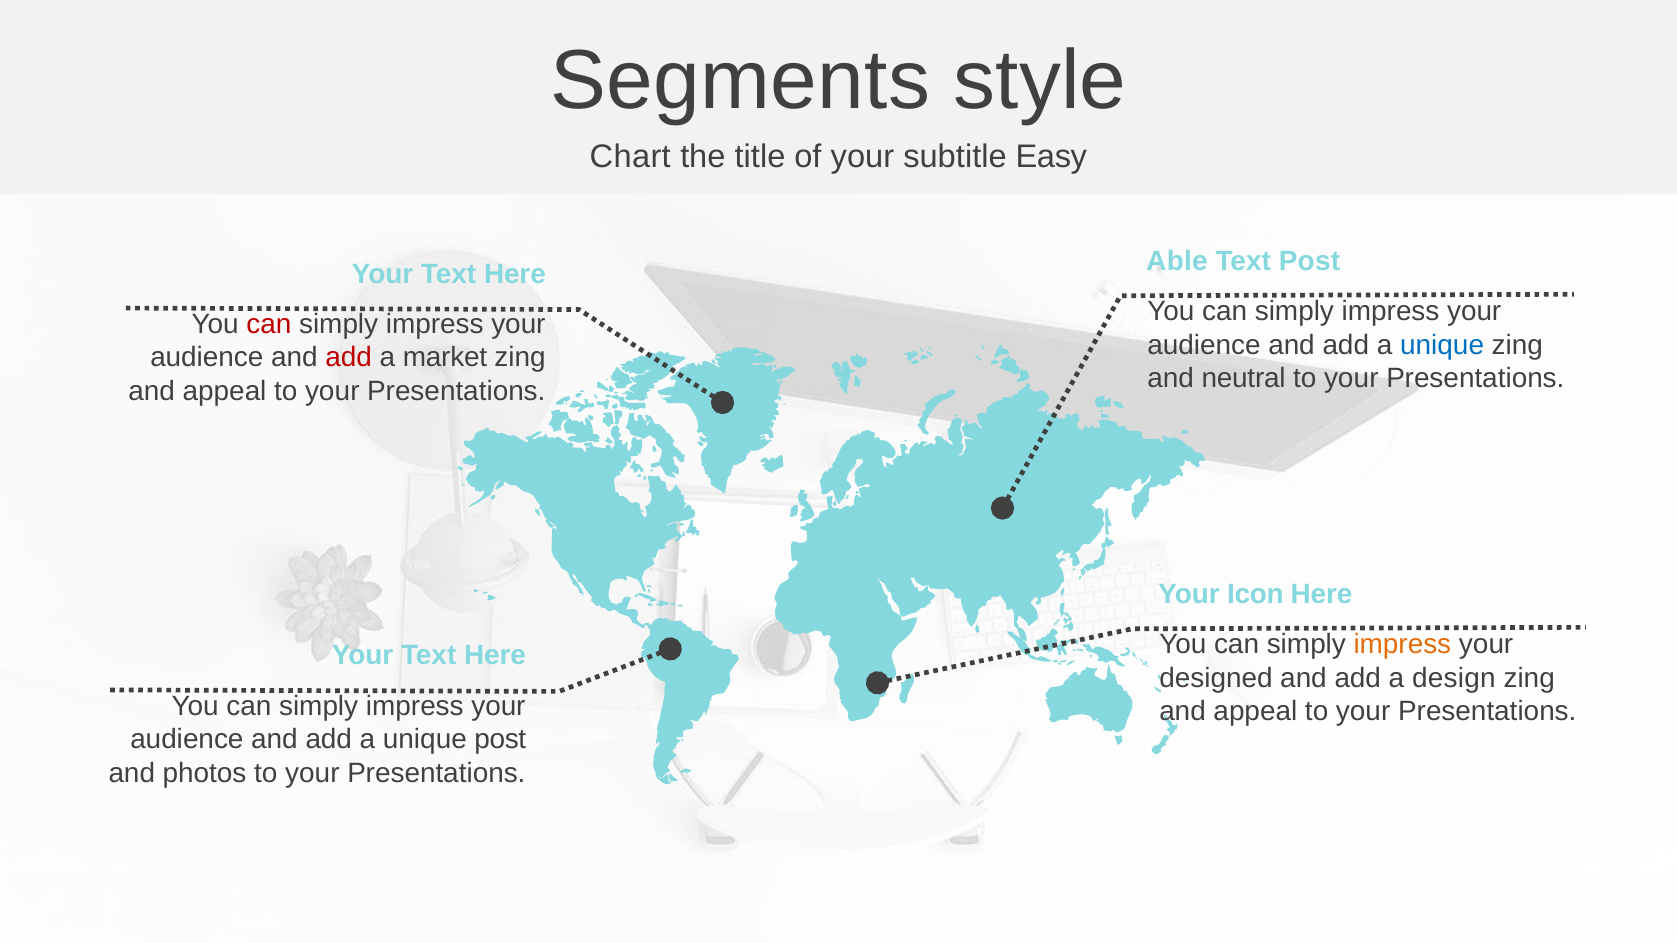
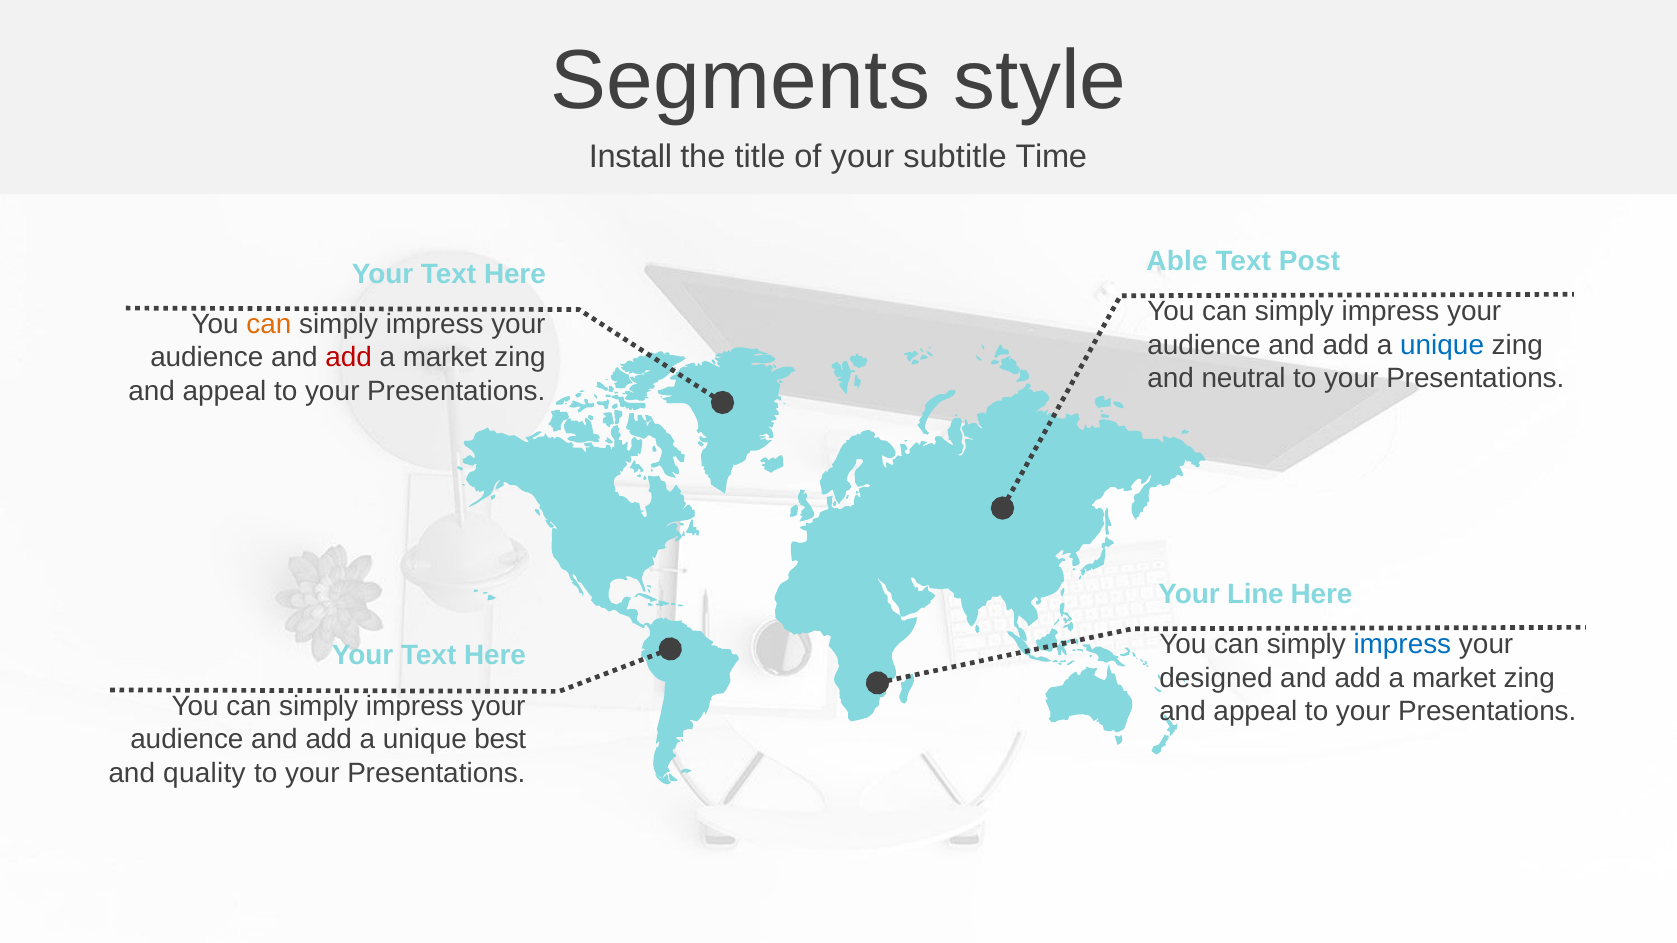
Chart: Chart -> Install (631, 157)
Easy: Easy -> Time (1051, 157)
can colour: red -> orange (269, 324)
Icon: Icon -> Line (1255, 594)
impress colour: orange -> blue (1402, 645)
design: design -> market (1454, 678)
unique post: post -> best (500, 740)
photos: photos -> quality (204, 773)
